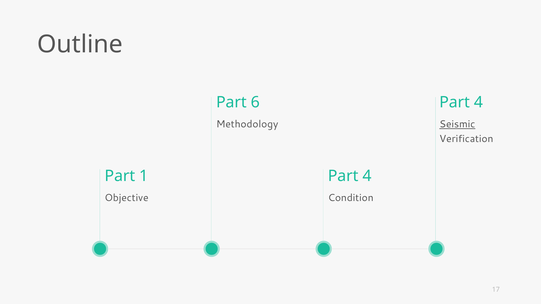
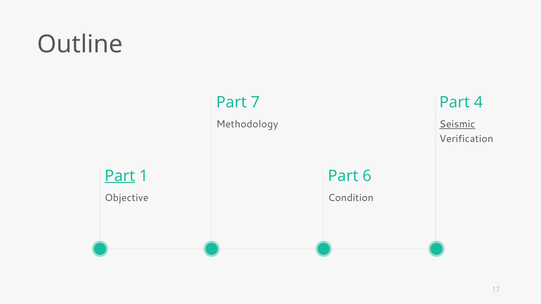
6: 6 -> 7 (255, 102)
Part underline: none -> present (120, 176)
4: 4 -> 6 (367, 176)
